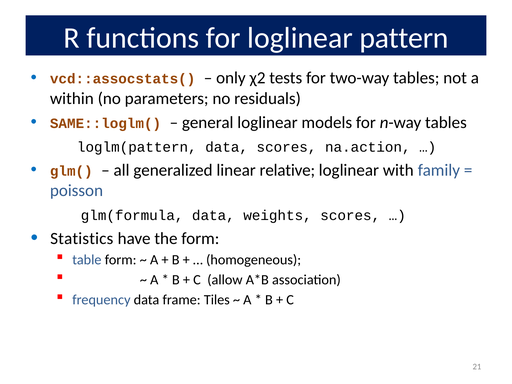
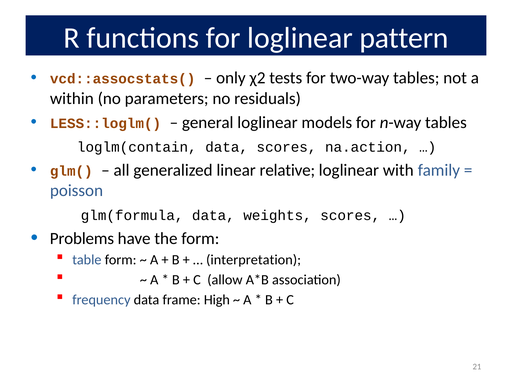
SAME::loglm(: SAME::loglm( -> LESS::loglm( (106, 123)
loglm(pattern: loglm(pattern -> loglm(contain (137, 147)
Statistics: Statistics -> Problems (82, 238)
homogeneous: homogeneous -> interpretation (254, 260)
Tiles: Tiles -> High (217, 300)
